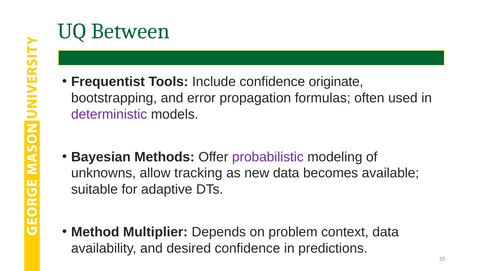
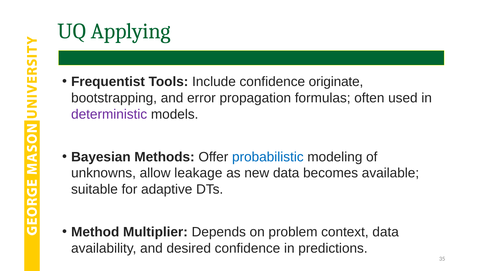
Between: Between -> Applying (131, 31)
probabilistic colour: purple -> blue (268, 157)
tracking: tracking -> leakage (198, 173)
